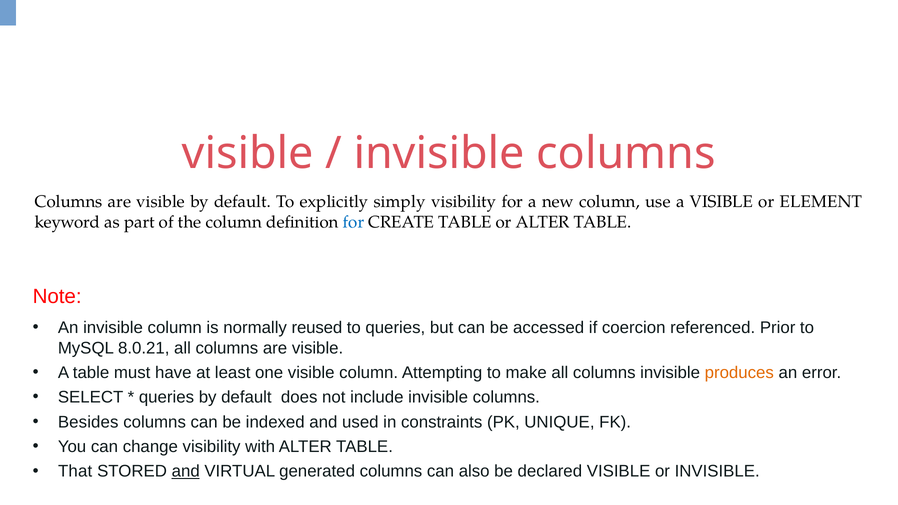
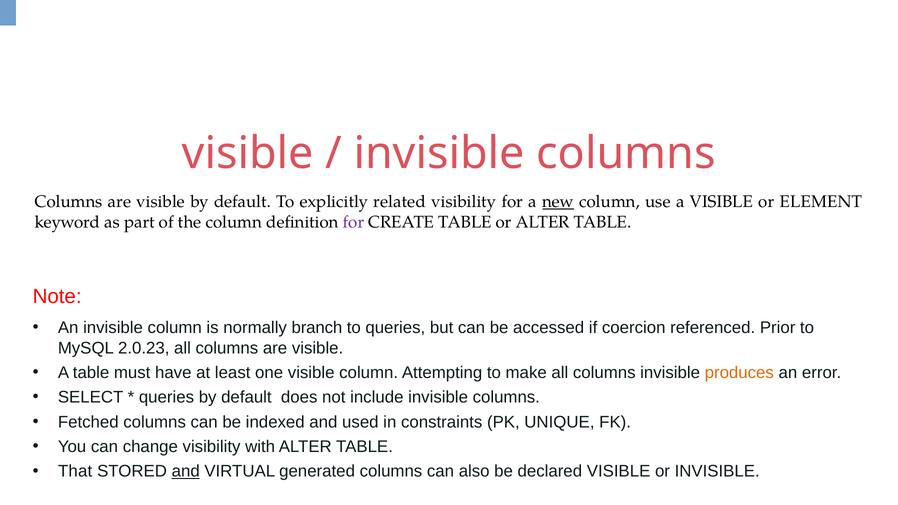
simply: simply -> related (400, 202)
new underline: none -> present (558, 202)
for colour: blue -> purple (354, 222)
reused: reused -> branch (317, 328)
8.0.21: 8.0.21 -> 2.0.23 (144, 348)
Besides: Besides -> Fetched (88, 422)
